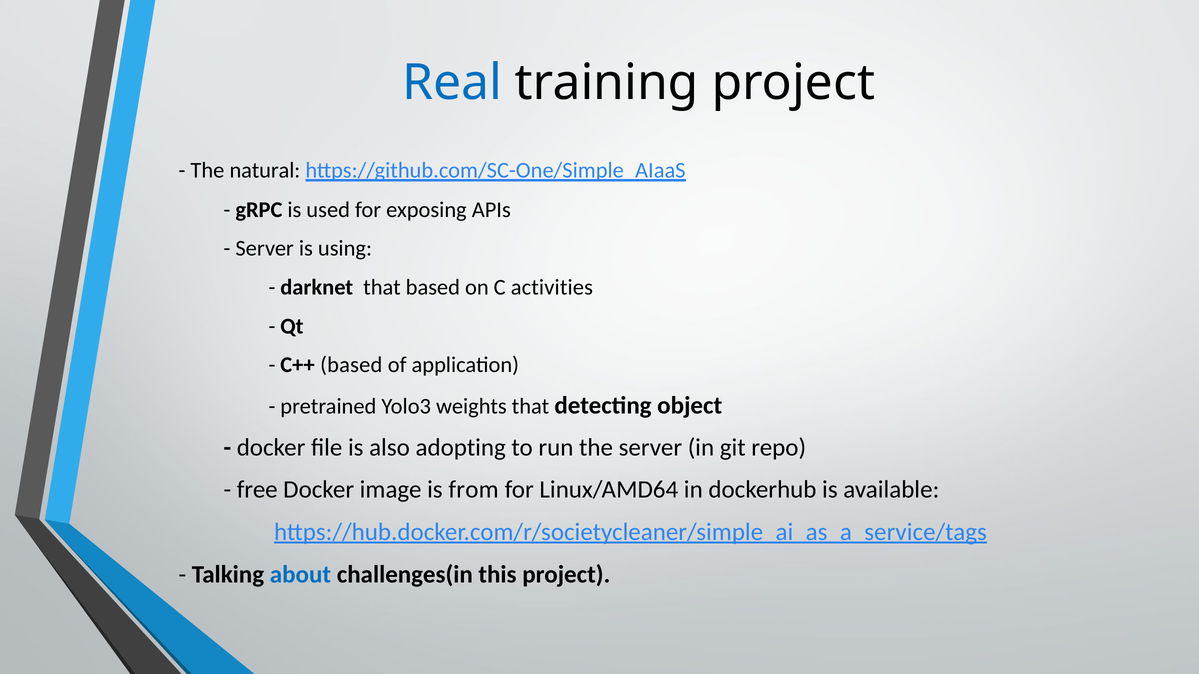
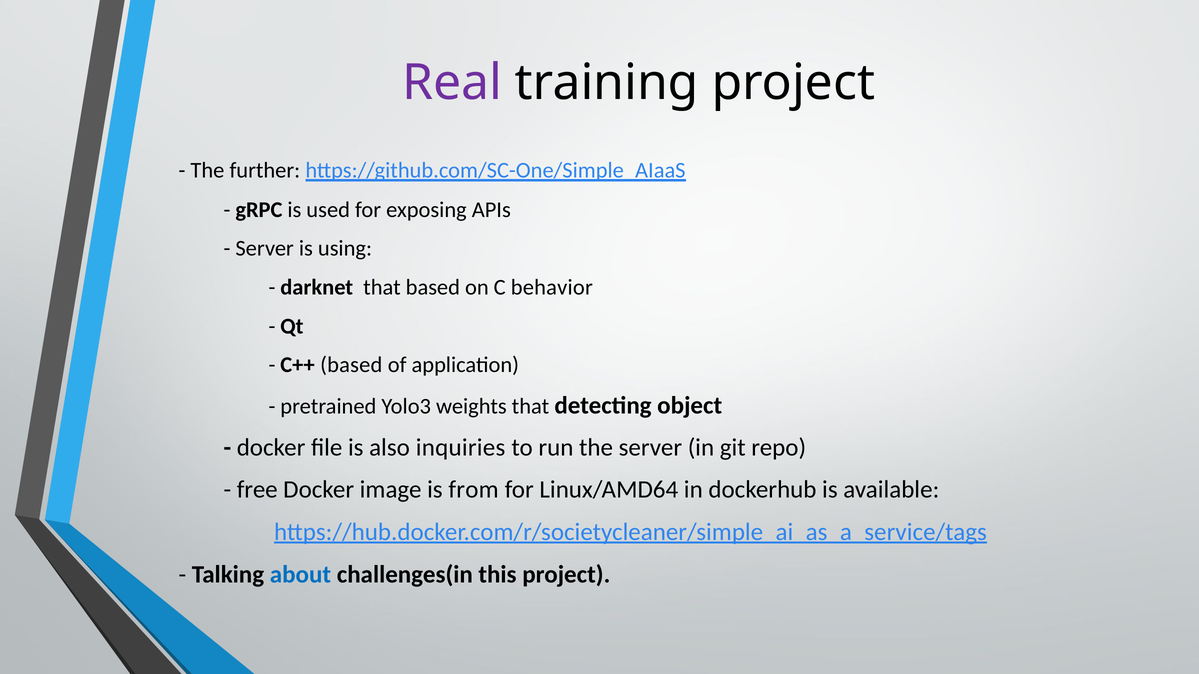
Real colour: blue -> purple (452, 83)
natural: natural -> further (265, 171)
activities: activities -> behavior (552, 288)
adopting: adopting -> inquiries (461, 448)
